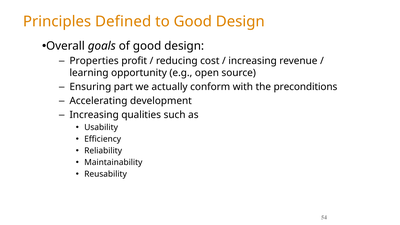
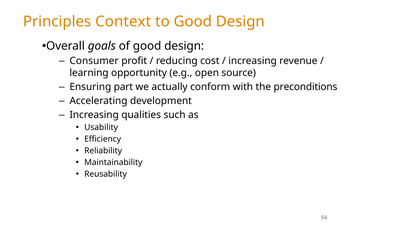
Defined: Defined -> Context (123, 22)
Properties: Properties -> Consumer (94, 61)
